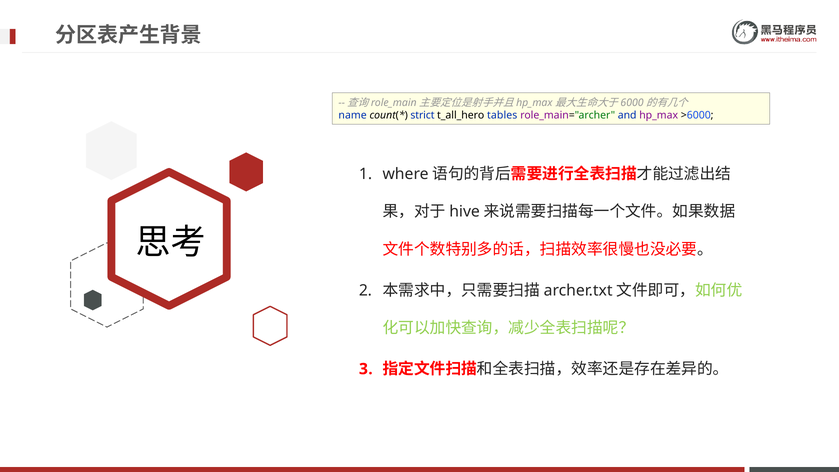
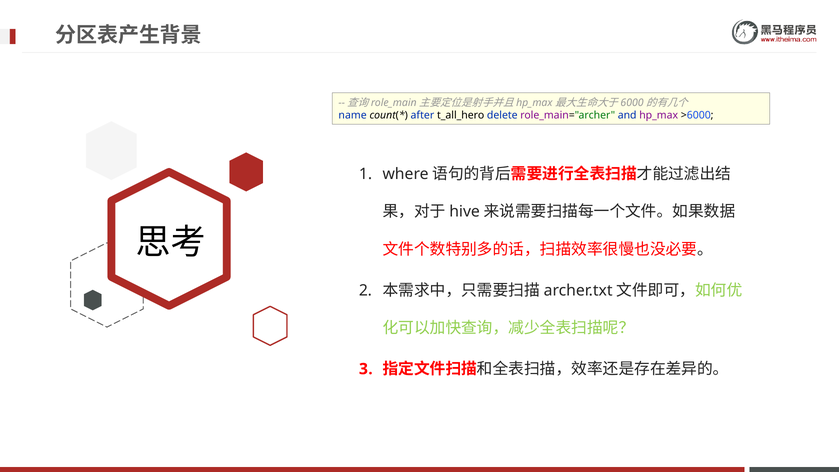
strict: strict -> after (422, 115)
tables: tables -> delete (502, 115)
